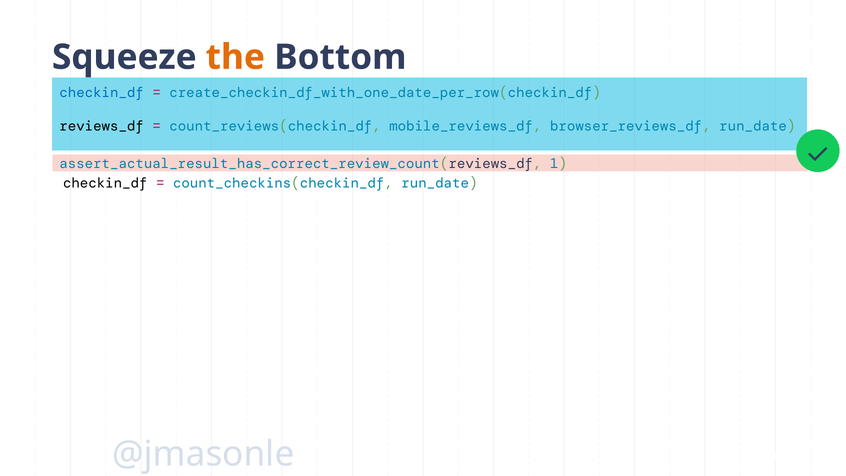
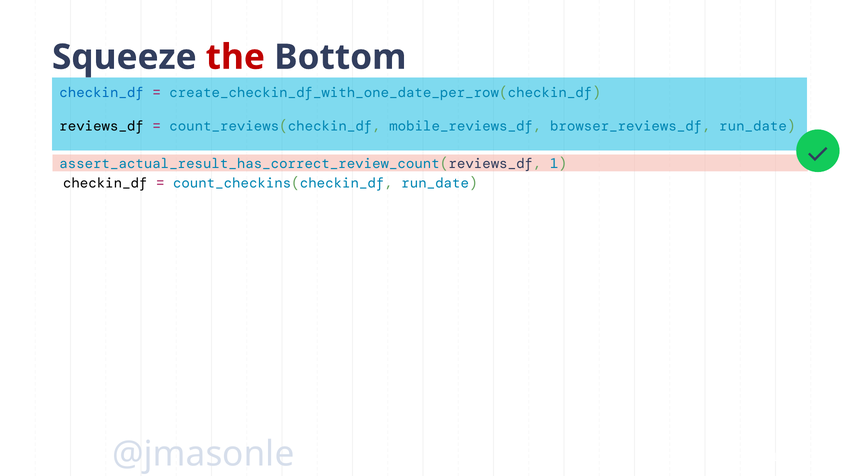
the colour: orange -> red (235, 57)
